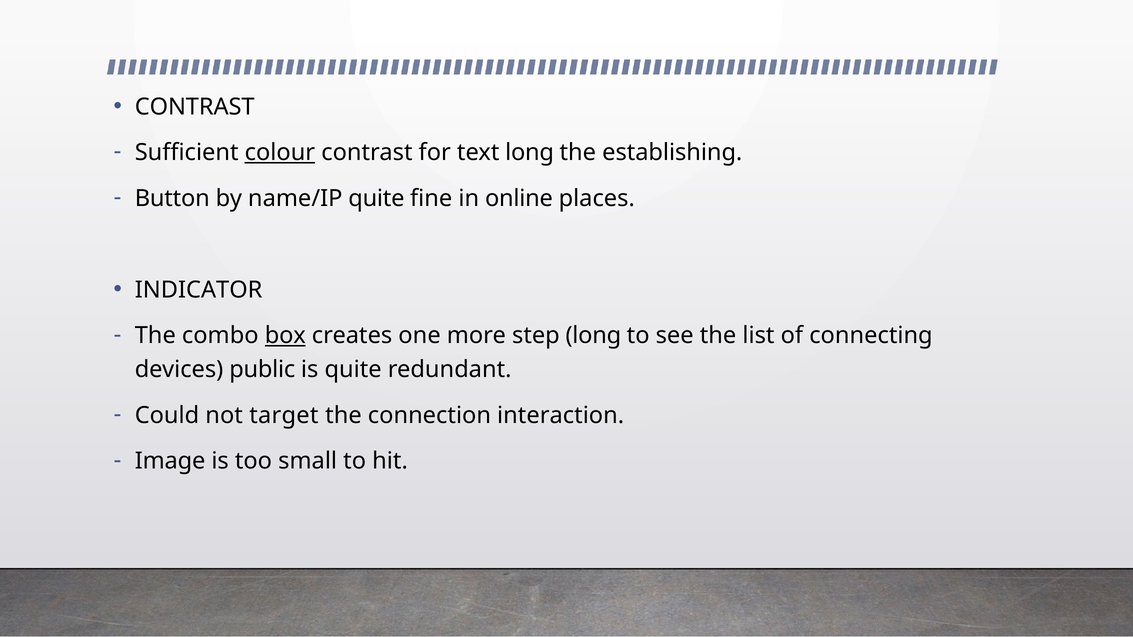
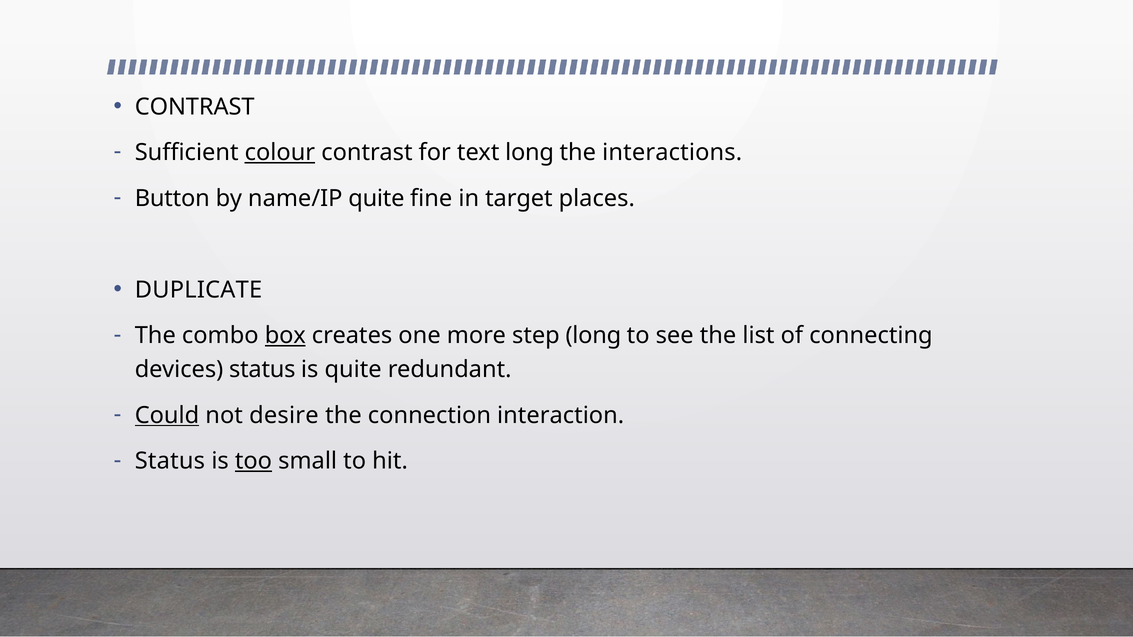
establishing: establishing -> interactions (672, 153)
online: online -> target (519, 198)
INDICATOR: INDICATOR -> DUPLICATE (199, 290)
devices public: public -> status (262, 370)
Could underline: none -> present (167, 416)
target: target -> desire (284, 416)
Image: Image -> Status (170, 461)
too underline: none -> present (253, 461)
